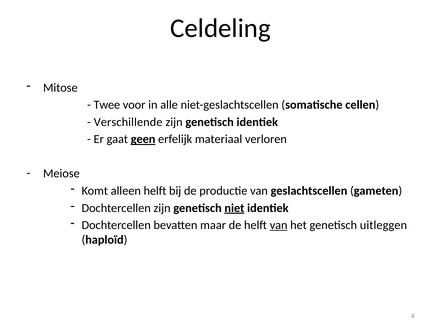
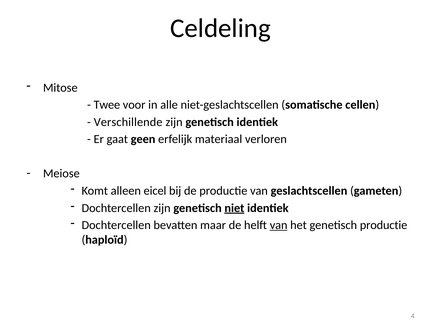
geen underline: present -> none (143, 139)
alleen helft: helft -> eicel (155, 191)
genetisch uitleggen: uitleggen -> productie (384, 225)
